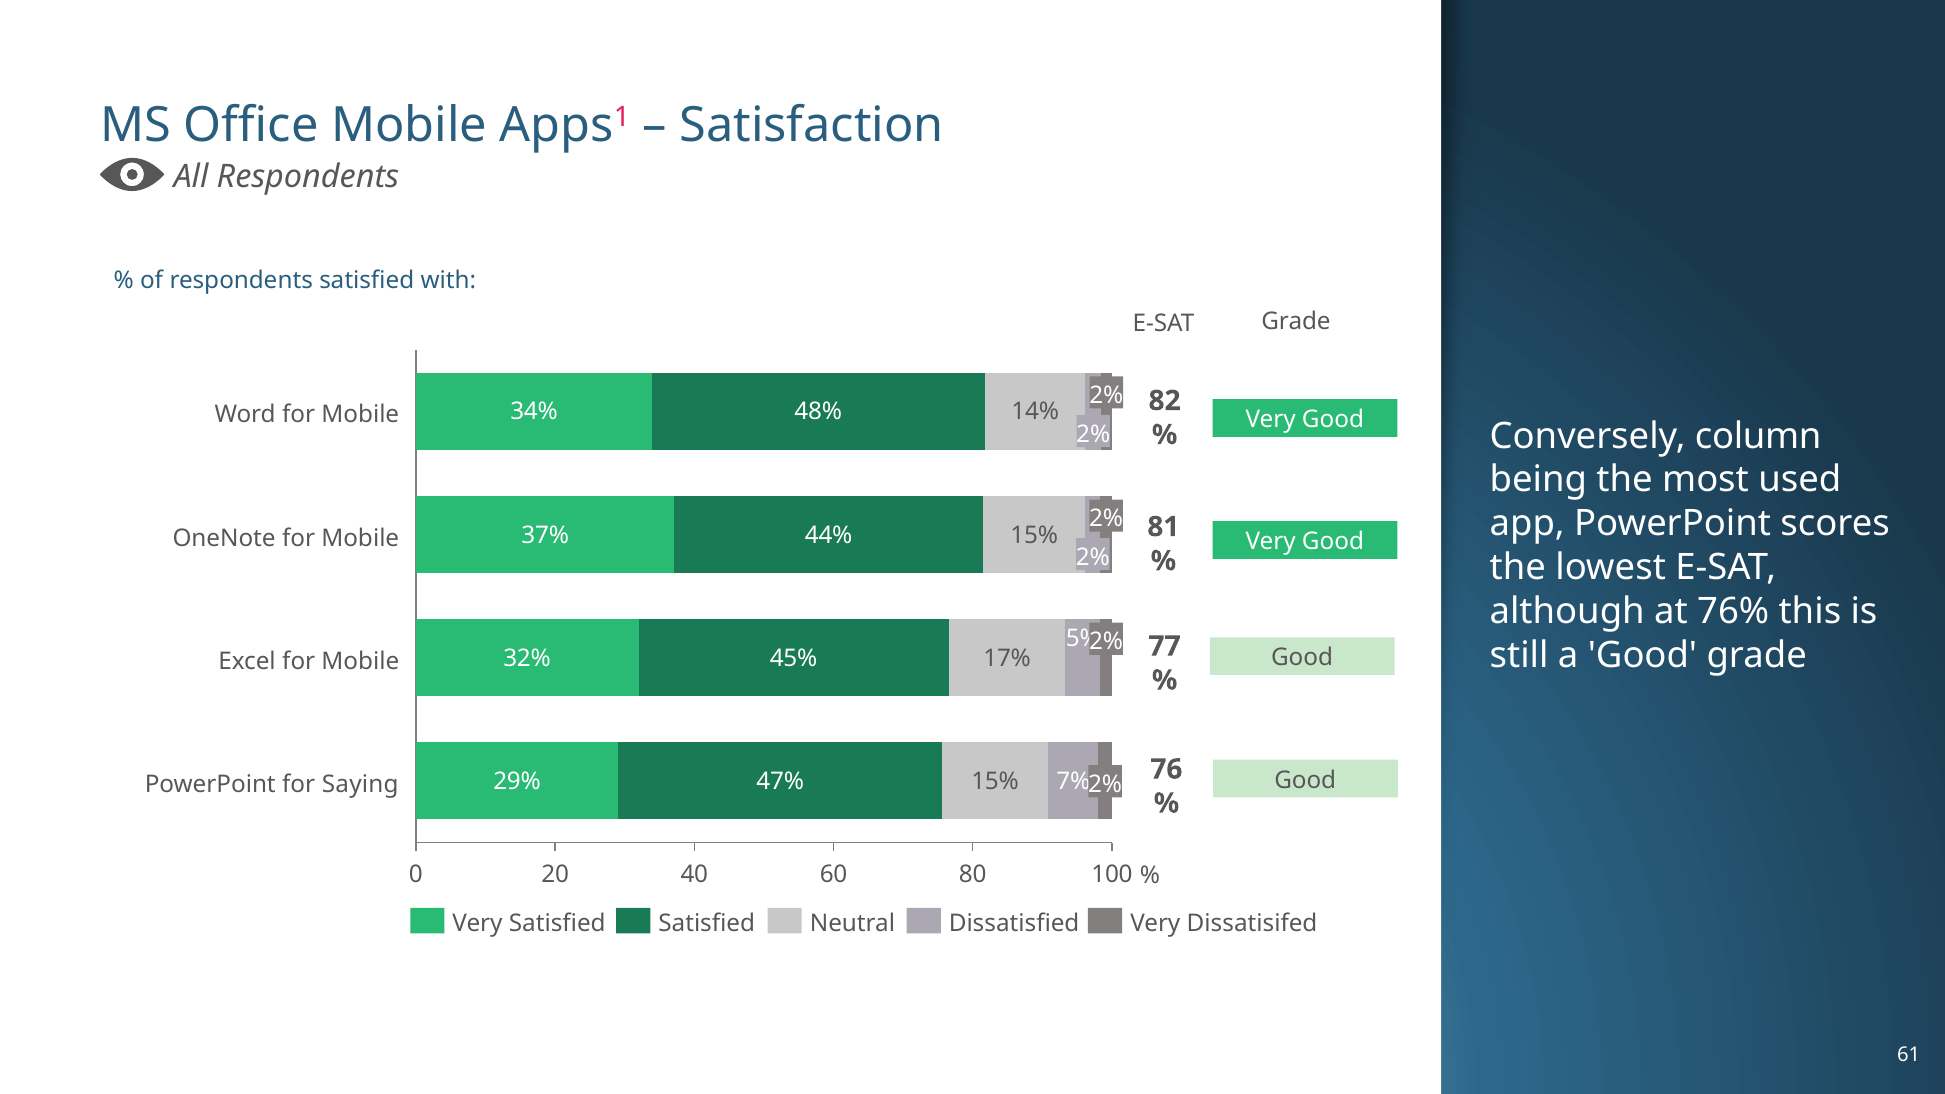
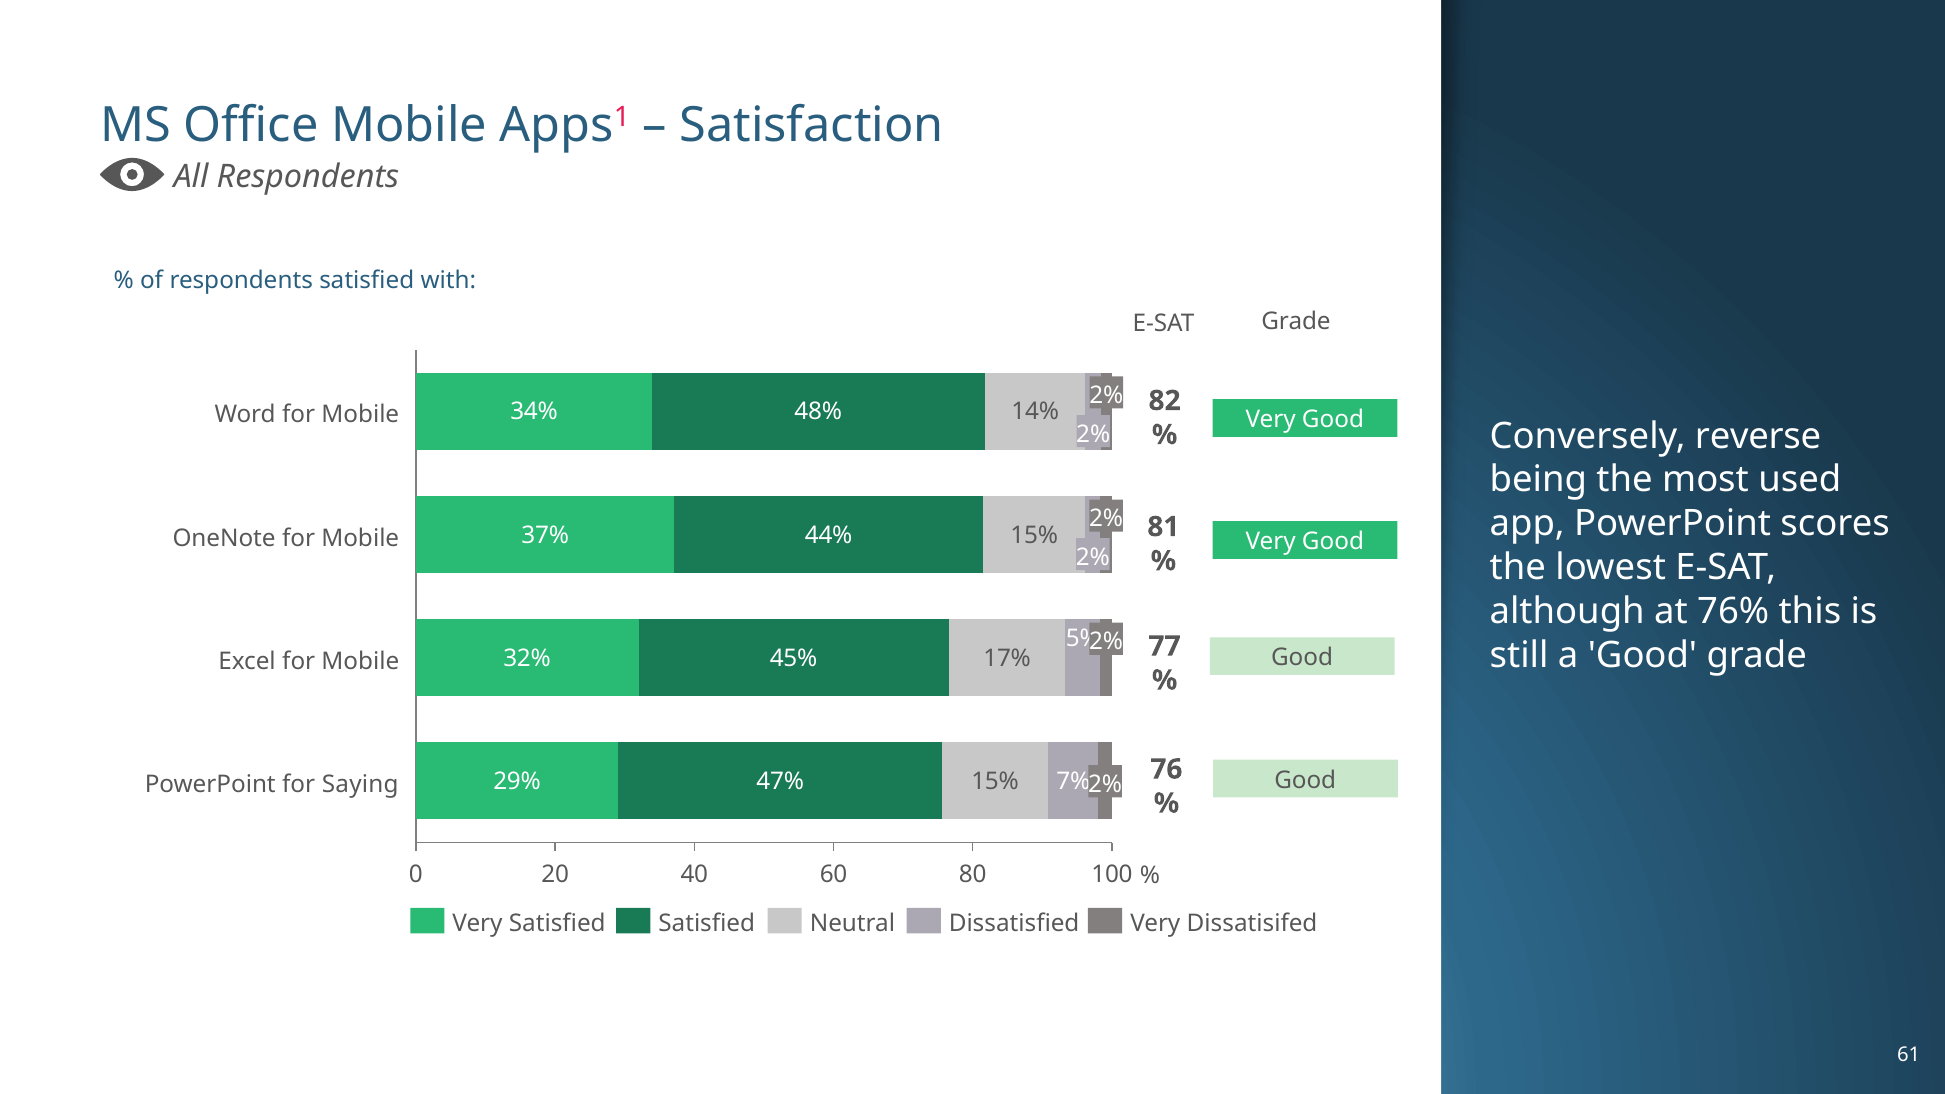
column: column -> reverse (1758, 436)
